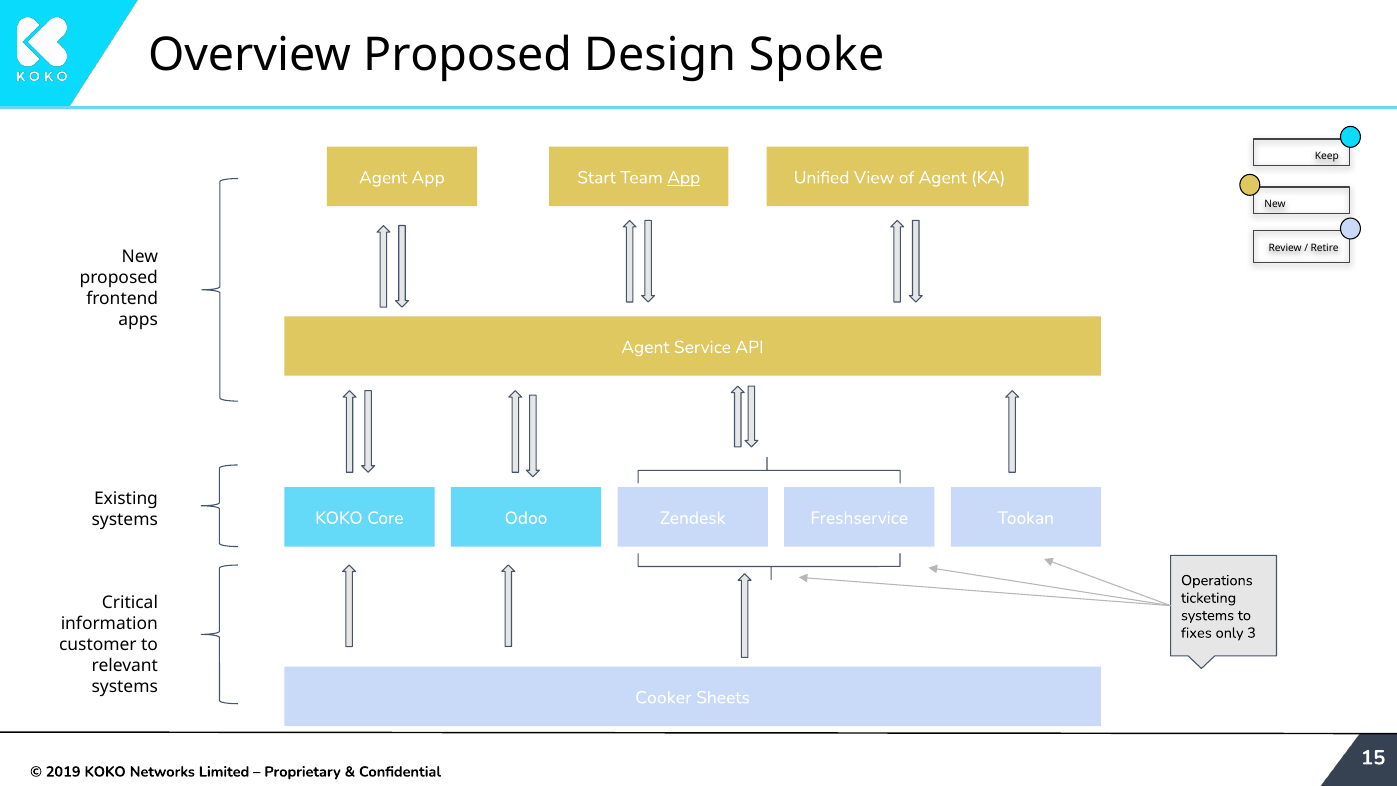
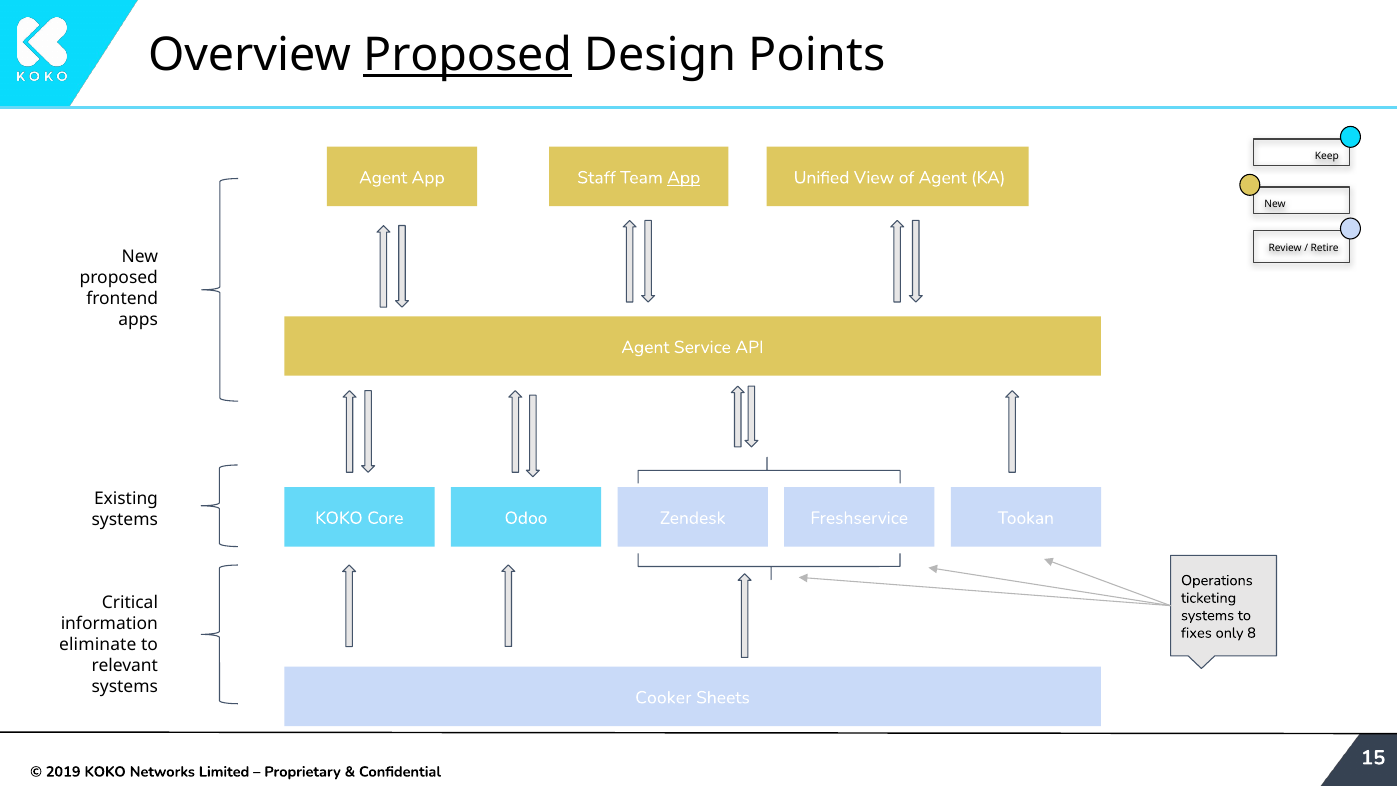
Proposed underline: none -> present (468, 55)
Spoke: Spoke -> Points (817, 55)
Start: Start -> Staff (596, 178)
3: 3 -> 8 (1252, 633)
customer: customer -> eliminate (98, 645)
